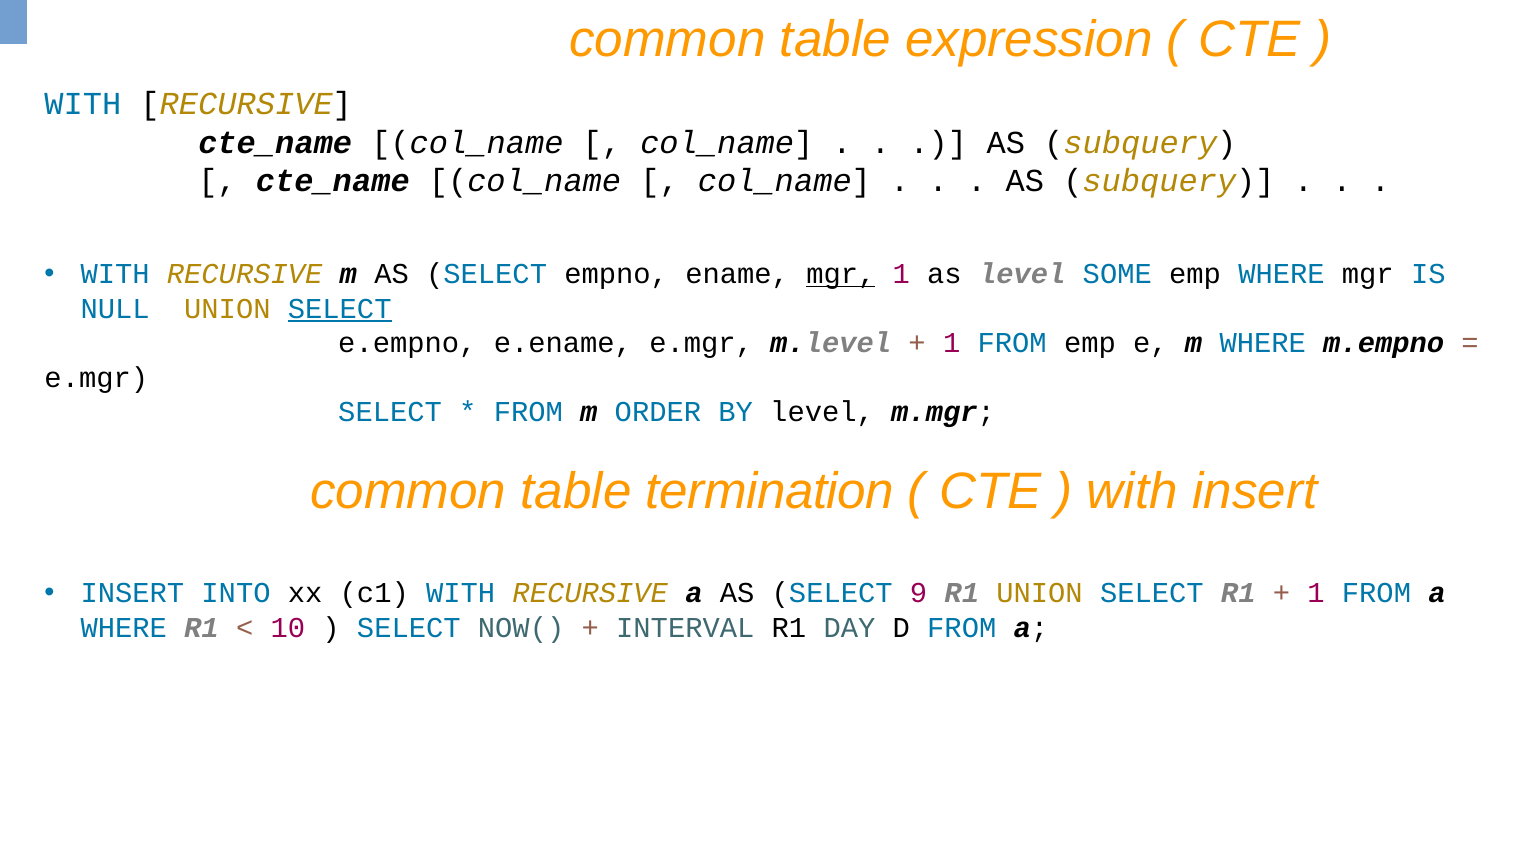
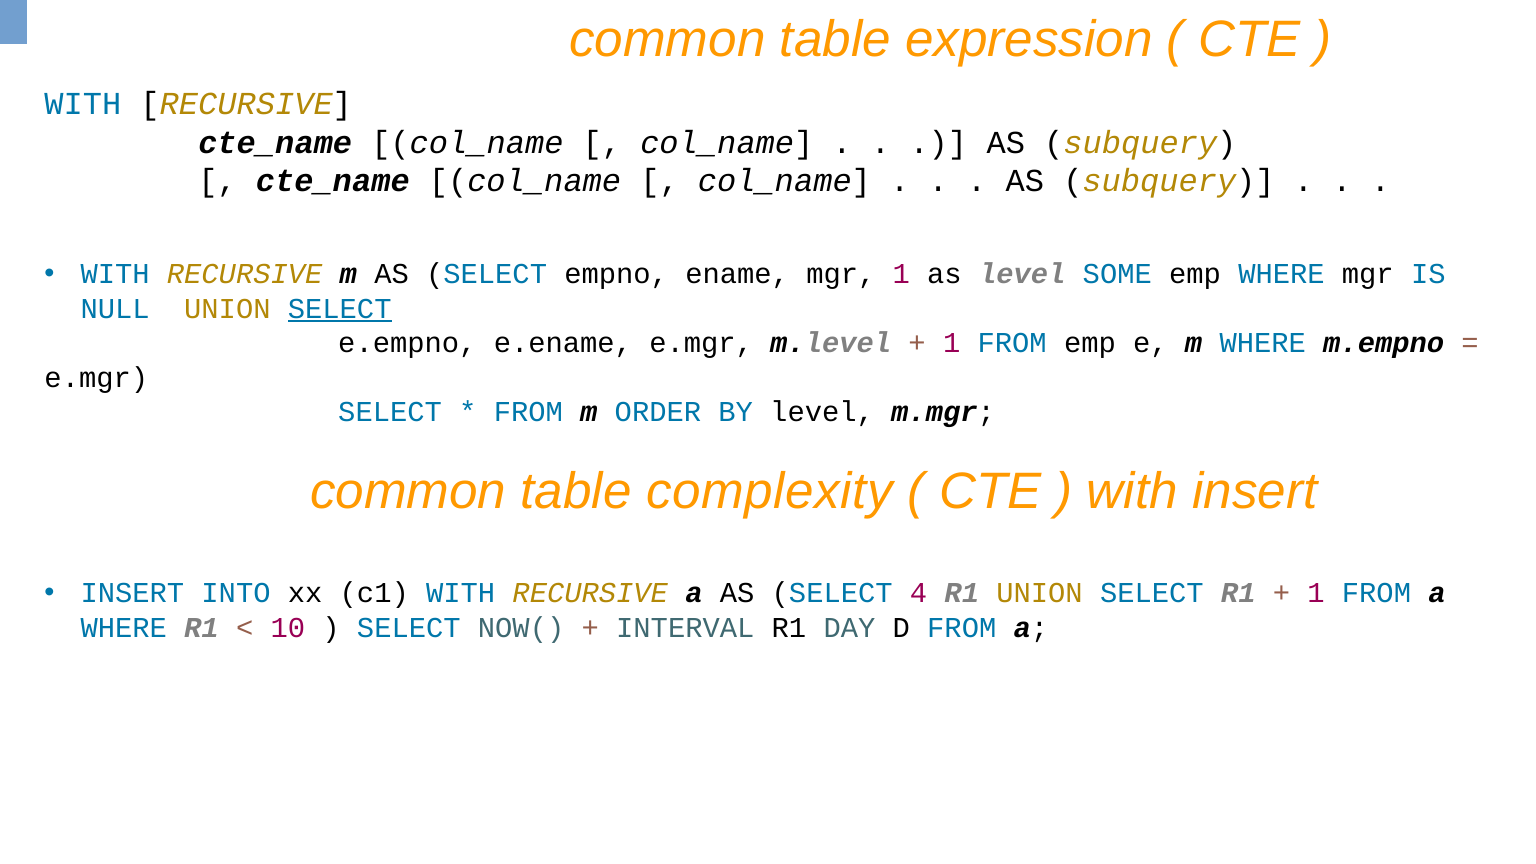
mgr underline: present -> none (841, 274)
termination: termination -> complexity (769, 492)
9: 9 -> 4 (919, 593)
